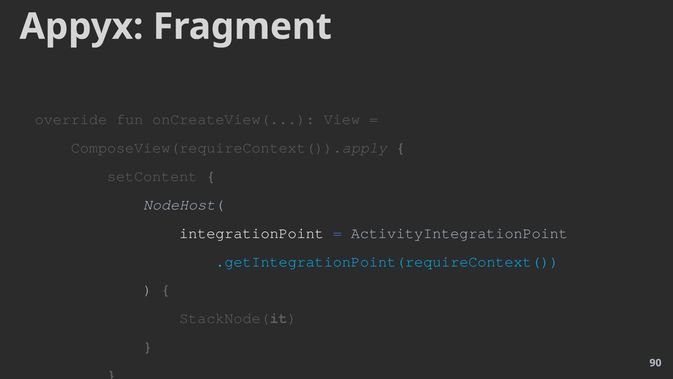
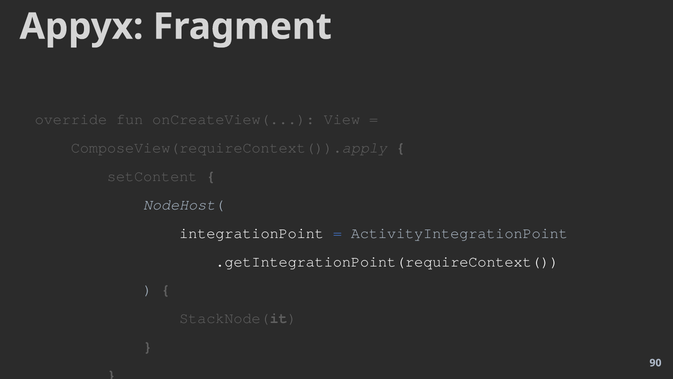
.getIntegrationPoint(requireContext( colour: light blue -> white (387, 261)
